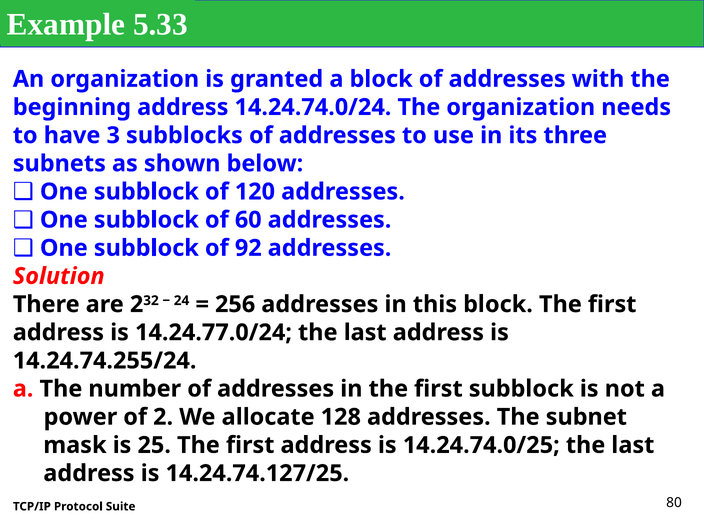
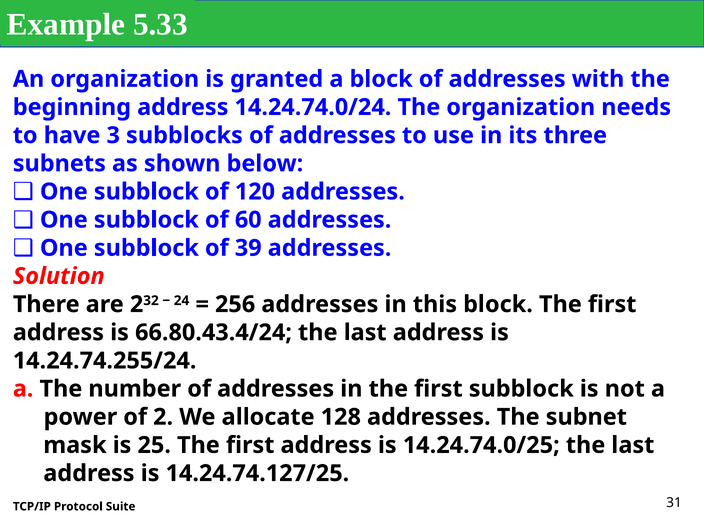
92: 92 -> 39 (248, 248)
14.24.77.0/24: 14.24.77.0/24 -> 66.80.43.4/24 (214, 333)
80: 80 -> 31 (674, 503)
